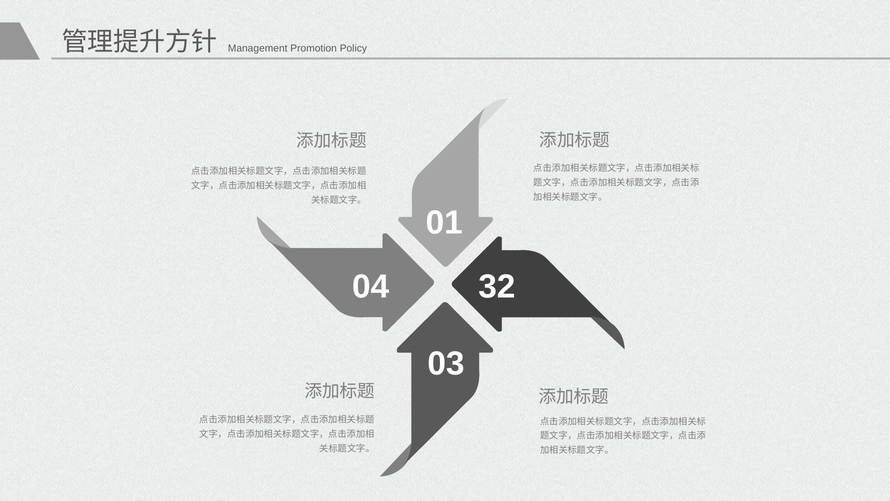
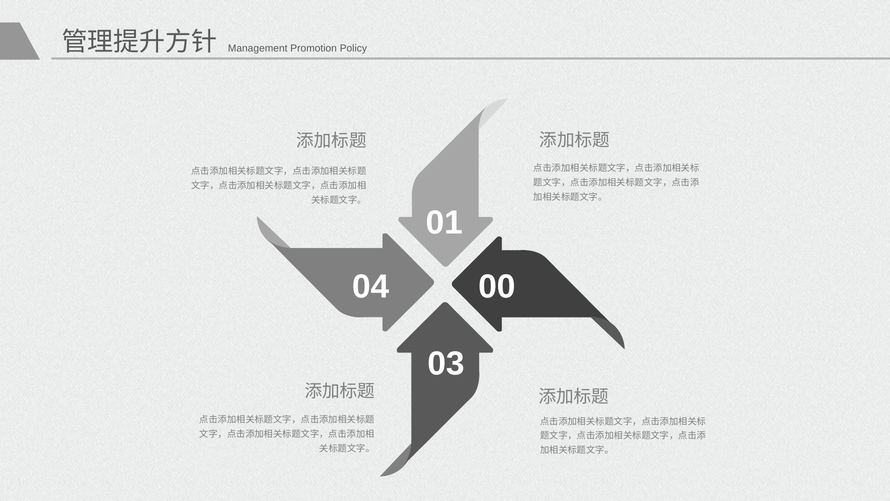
32: 32 -> 00 (497, 286)
